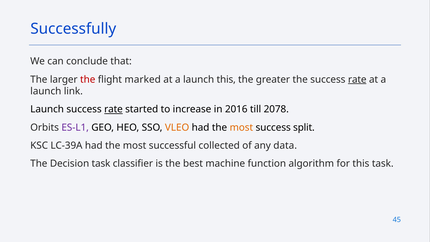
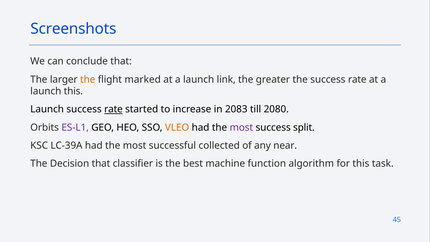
Successfully: Successfully -> Screenshots (73, 29)
the colour: red -> orange (88, 79)
launch this: this -> link (226, 79)
rate underline: present -> none (357, 79)
launch link: link -> this (73, 91)
2016: 2016 -> 2083 (236, 109)
2078: 2078 -> 2080 (276, 109)
most colour: orange -> purple (241, 127)
data: data -> near (285, 145)
Decision task: task -> that (101, 164)
